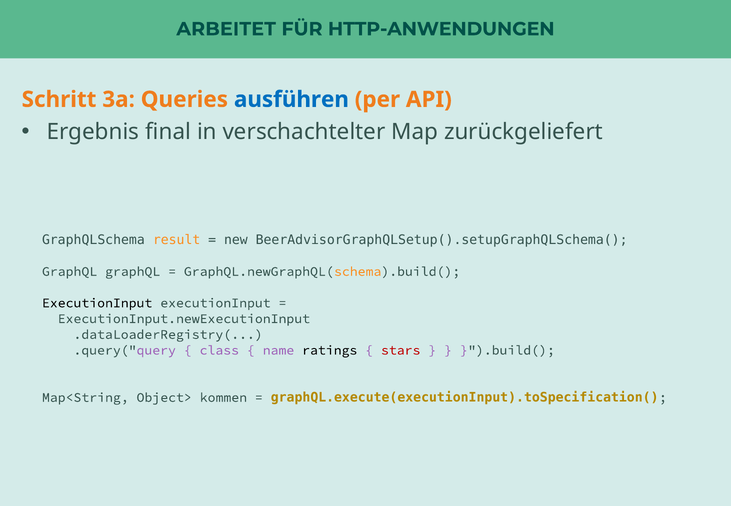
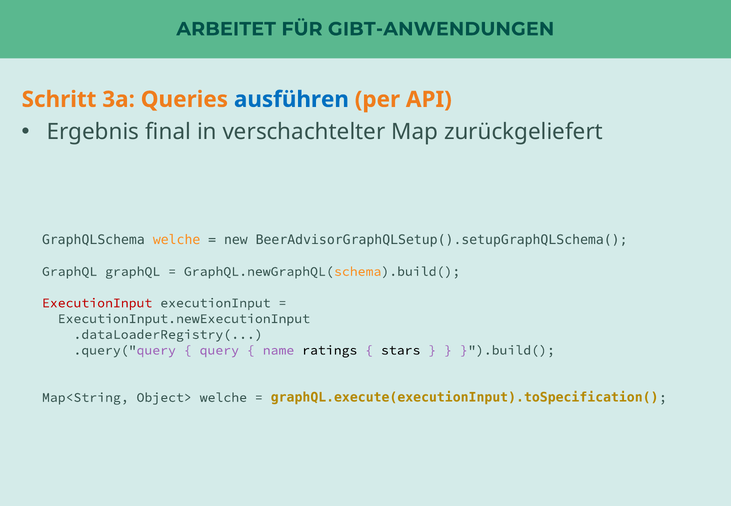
HTTP-ANWENDUNGEN: HTTP-ANWENDUNGEN -> GIBT-ANWENDUNGEN (441, 29)
GraphQLSchema result: result -> welche (177, 240)
ExecutionInput colour: black -> red (97, 303)
class: class -> query (219, 350)
stars colour: red -> black (401, 350)
Object> kommen: kommen -> welche (223, 398)
